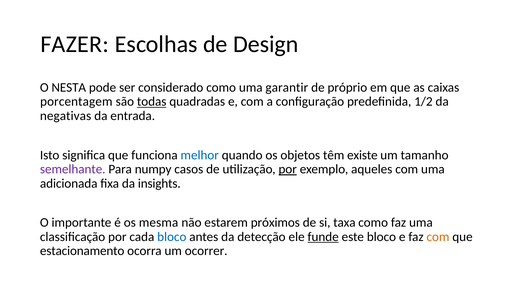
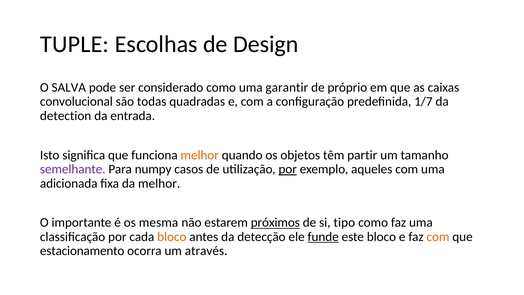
FAZER: FAZER -> TUPLE (75, 44)
NESTA: NESTA -> SALVA (69, 87)
porcentagem: porcentagem -> convolucional (76, 102)
todas underline: present -> none (152, 102)
1/2: 1/2 -> 1/7 (423, 102)
negativas: negativas -> detection (66, 116)
melhor colour: blue -> orange (200, 155)
existe: existe -> partir (362, 155)
da insights: insights -> melhor (159, 183)
próximos underline: none -> present (275, 222)
taxa: taxa -> tipo (344, 222)
bloco colour: blue -> orange (172, 237)
ocorrer: ocorrer -> através (206, 251)
